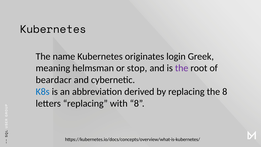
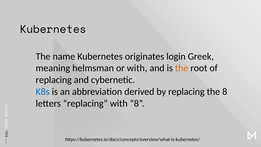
or stop: stop -> with (137, 68)
the colour: purple -> orange (182, 68)
beardacr: beardacr -> replacing (54, 80)
